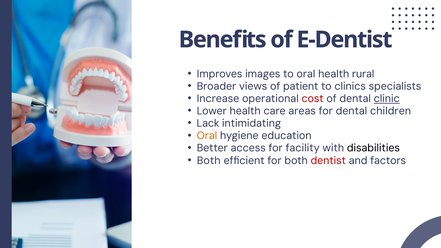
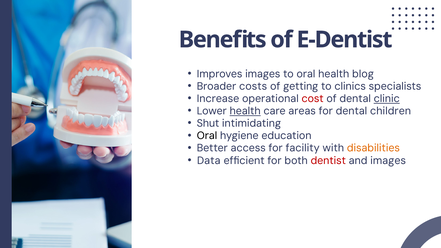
rural: rural -> blog (363, 74)
views: views -> costs (253, 86)
patient: patient -> getting (301, 86)
health underline: none -> present (245, 111)
Lack: Lack -> Shut (208, 123)
Oral colour: orange -> black (207, 136)
disabilities colour: black -> orange (373, 148)
Both: Both -> Data (209, 161)
and factors: factors -> images (388, 161)
